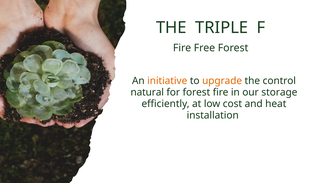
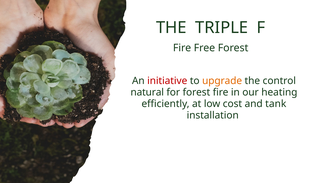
initiative colour: orange -> red (167, 81)
storage: storage -> heating (279, 92)
heat: heat -> tank (276, 104)
